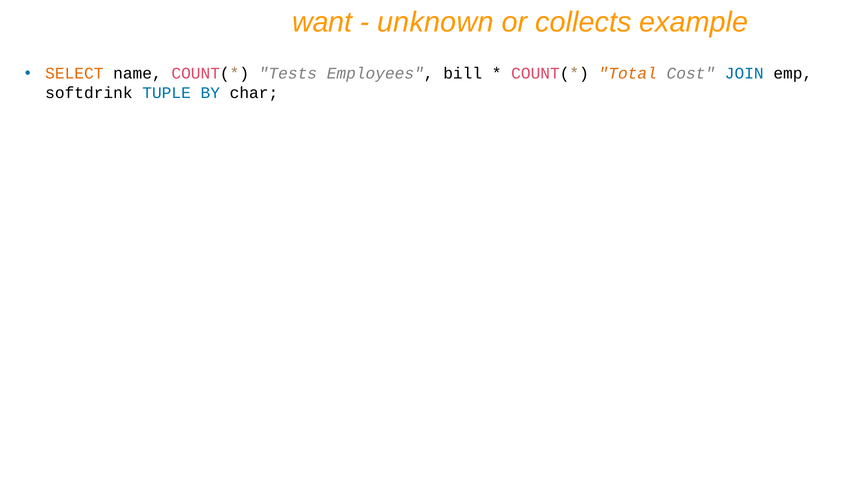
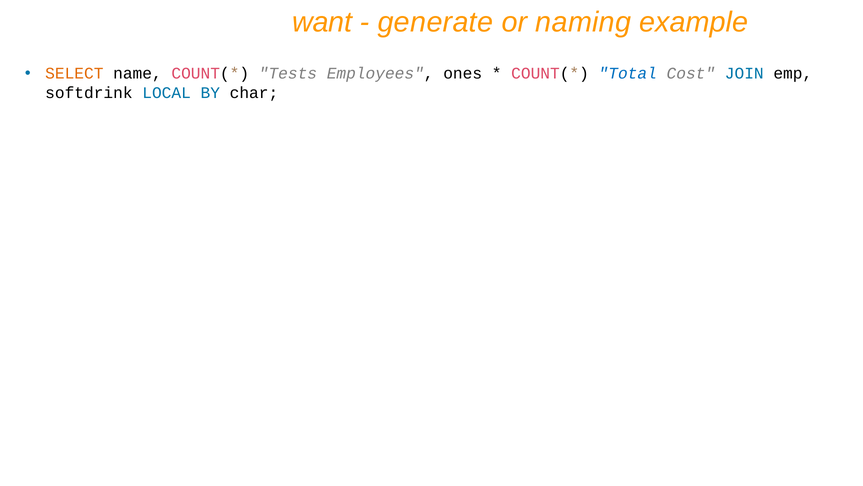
unknown: unknown -> generate (435, 22)
collects: collects -> naming (583, 22)
bill: bill -> ones (463, 73)
Total colour: orange -> blue (628, 73)
TUPLE: TUPLE -> LOCAL (167, 93)
